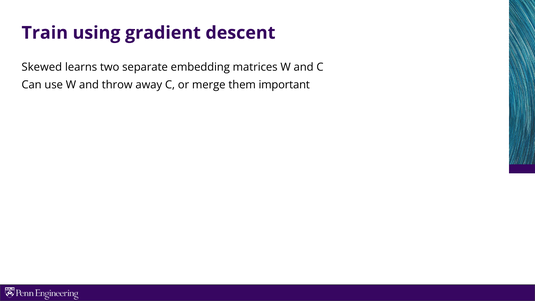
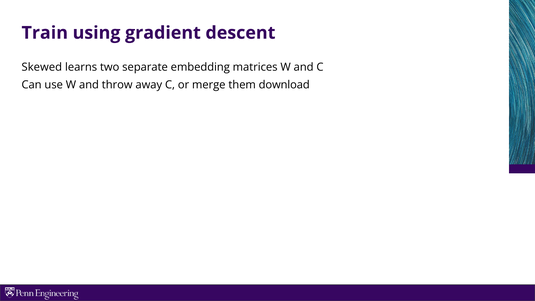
important: important -> download (284, 85)
